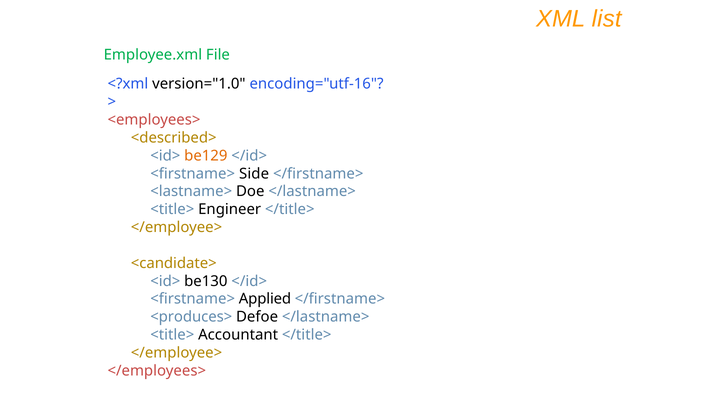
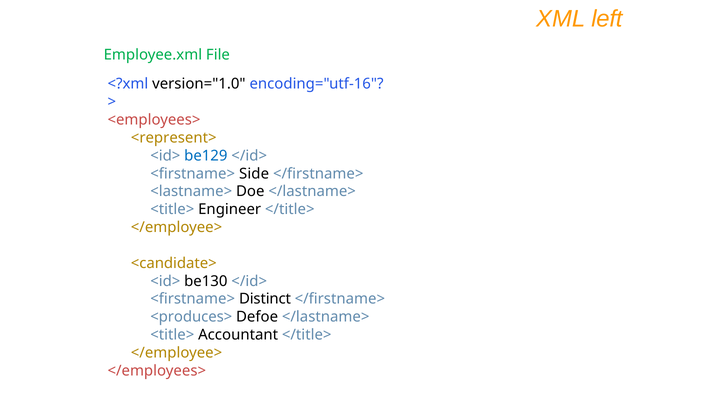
list: list -> left (607, 19)
<described>: <described> -> <represent> (174, 138)
be129 colour: orange -> blue (206, 156)
Applied: Applied -> Distinct (265, 299)
